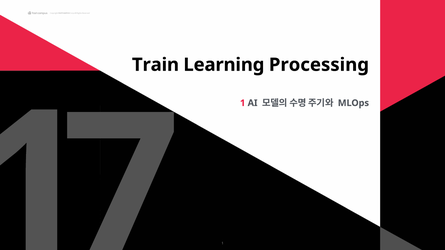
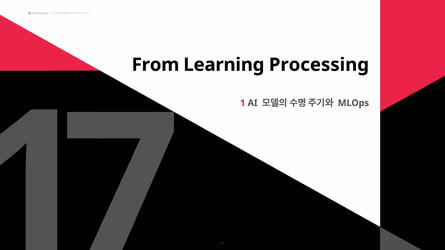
Train: Train -> From (156, 65)
